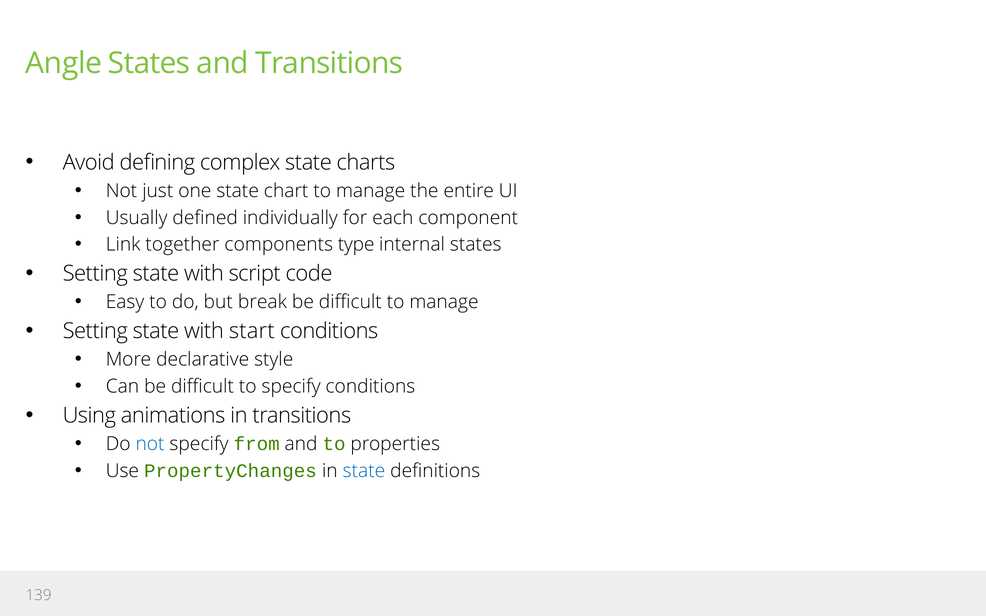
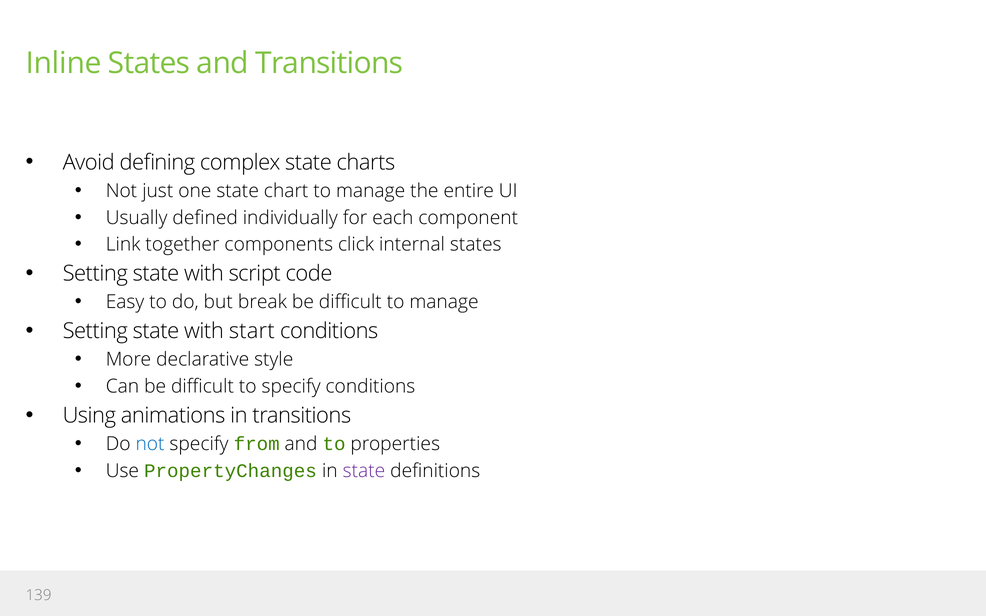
Angle: Angle -> Inline (64, 64)
type: type -> click (356, 245)
state colour: blue -> purple (364, 471)
